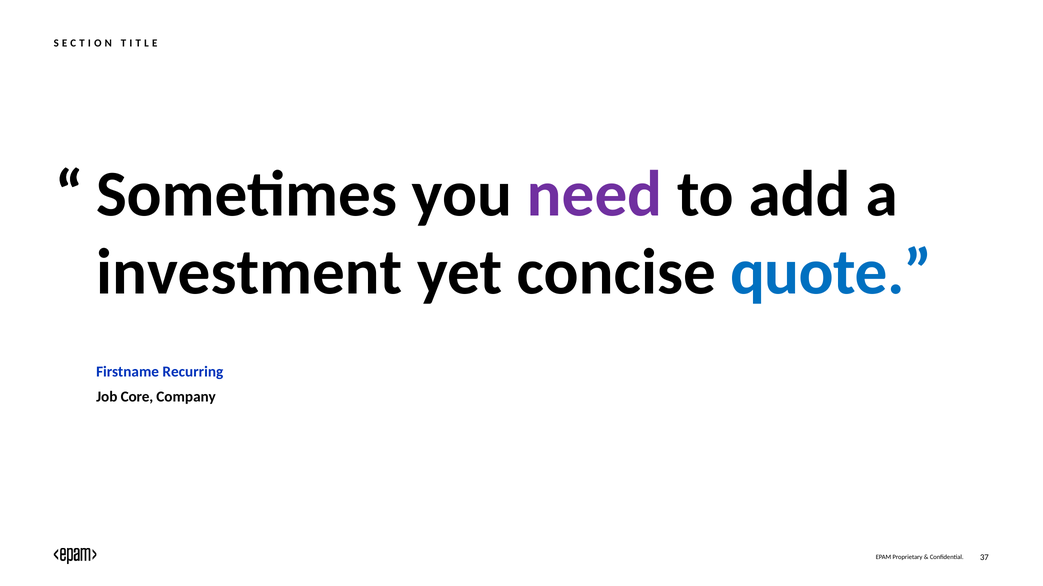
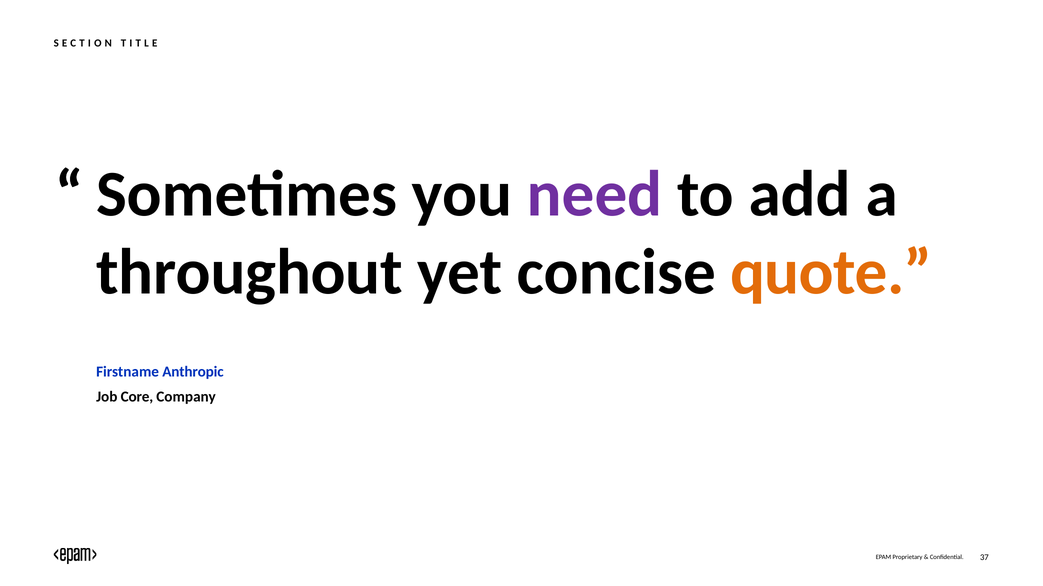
investment: investment -> throughout (249, 273)
quote colour: blue -> orange (831, 273)
Recurring: Recurring -> Anthropic (193, 372)
